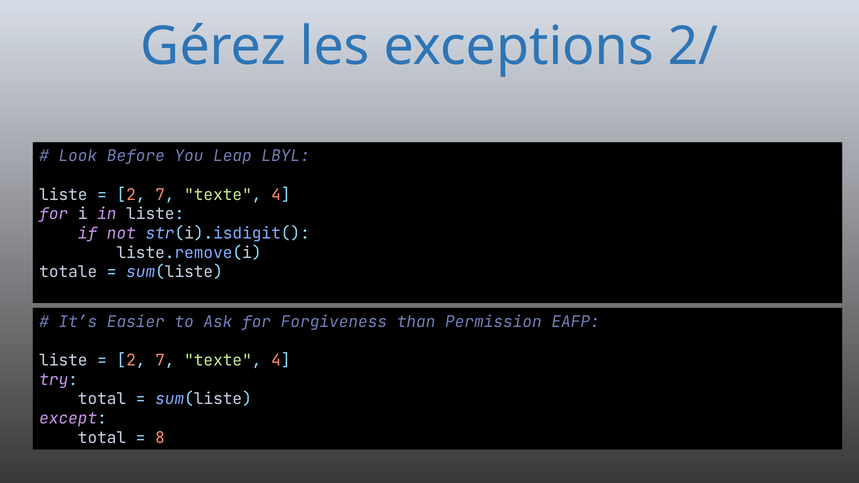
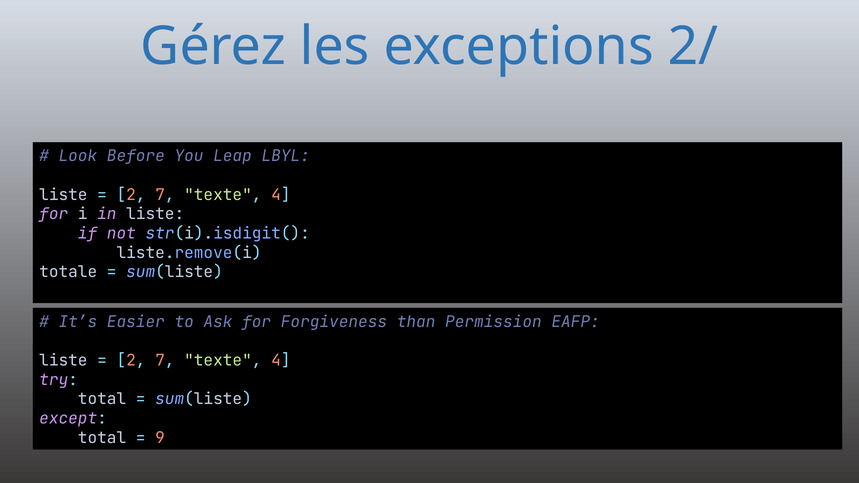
8: 8 -> 9 (160, 438)
